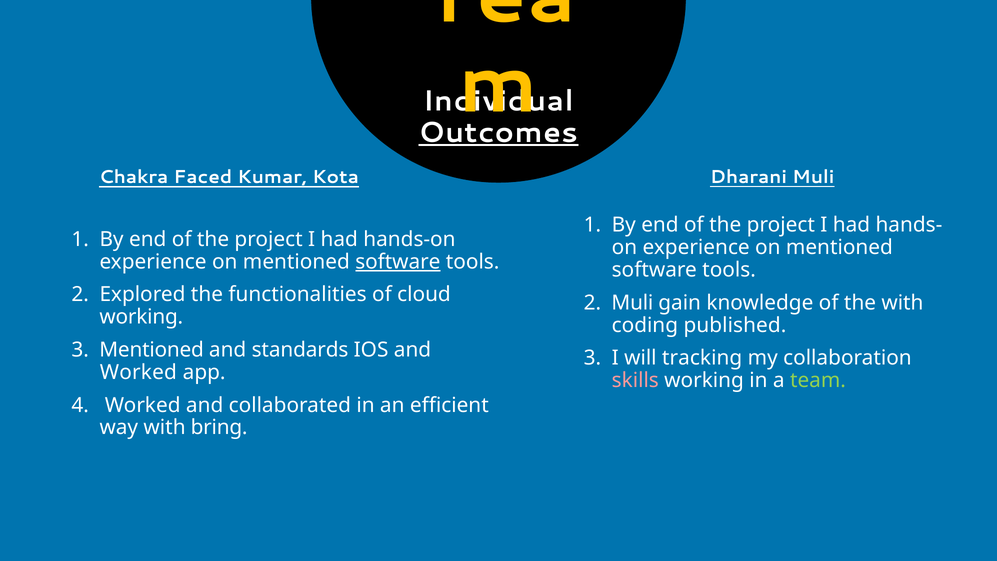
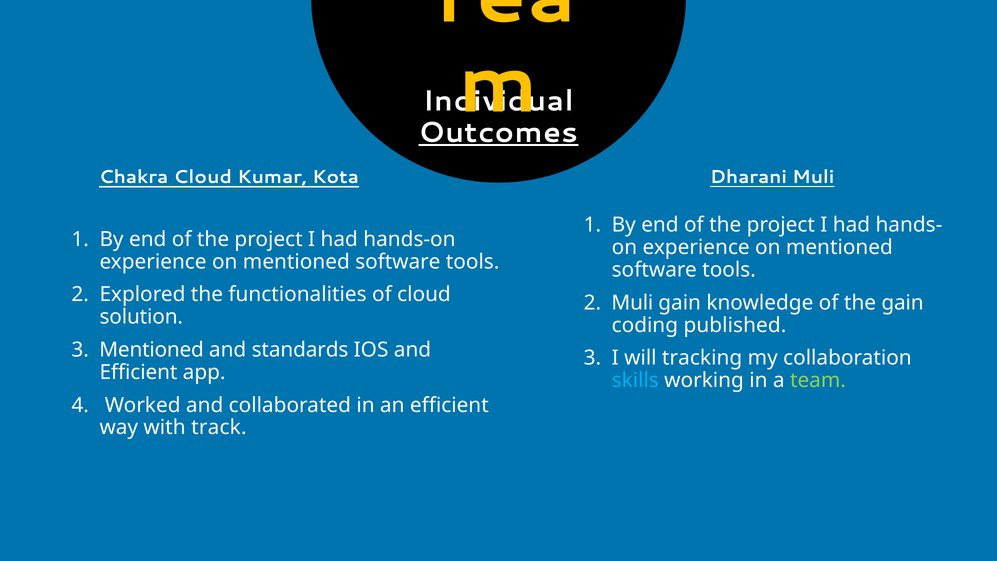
Chakra Faced: Faced -> Cloud (203, 177)
software underline: present -> none (398, 262)
the with: with -> gain (903, 303)
working: working -> solution (141, 317)
Worked: Worked -> Efficient (138, 372)
skills colour: pink -> light blue (635, 380)
bring: bring -> track (219, 427)
